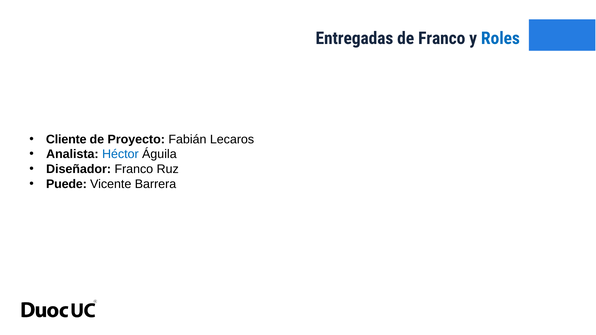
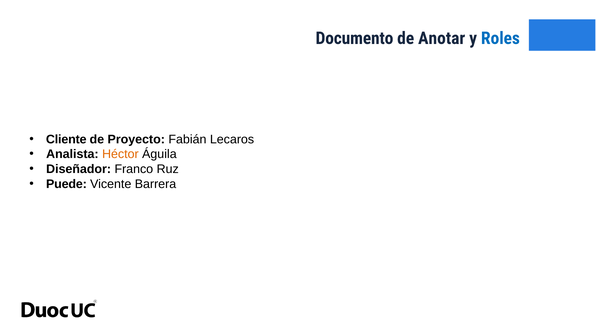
Entregadas: Entregadas -> Documento (354, 38)
de Franco: Franco -> Anotar (442, 38)
Héctor colour: blue -> orange (120, 154)
